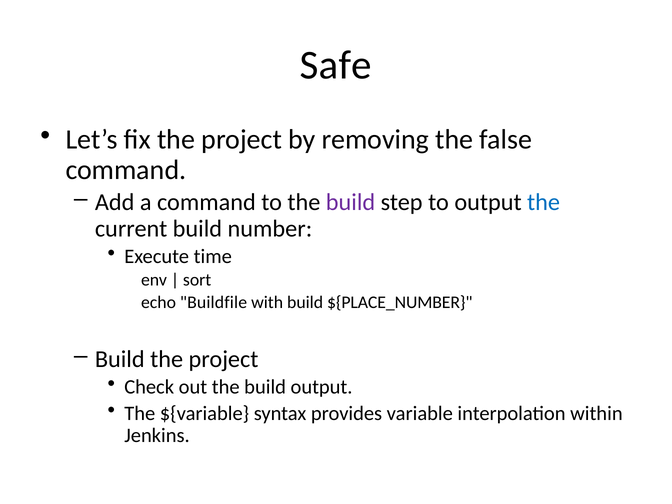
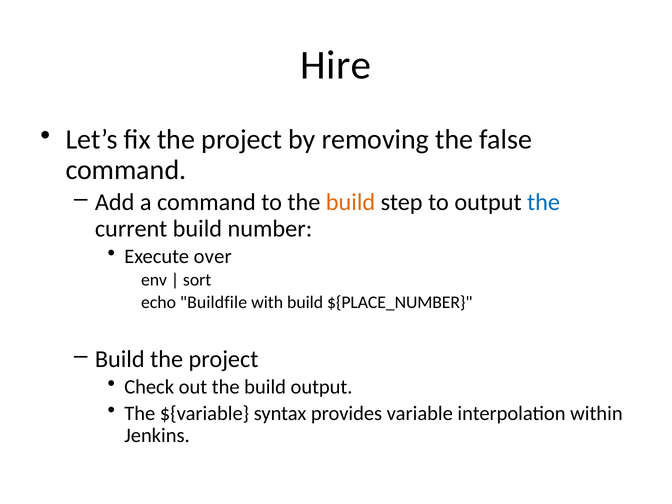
Safe: Safe -> Hire (336, 65)
build colour: purple -> orange (351, 202)
time: time -> over (213, 256)
